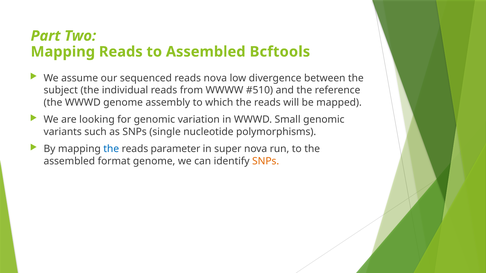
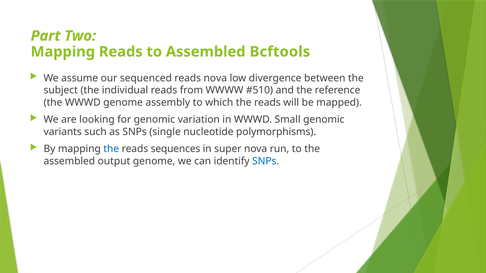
parameter: parameter -> sequences (176, 149)
format: format -> output (114, 161)
SNPs colour: orange -> blue (266, 161)
